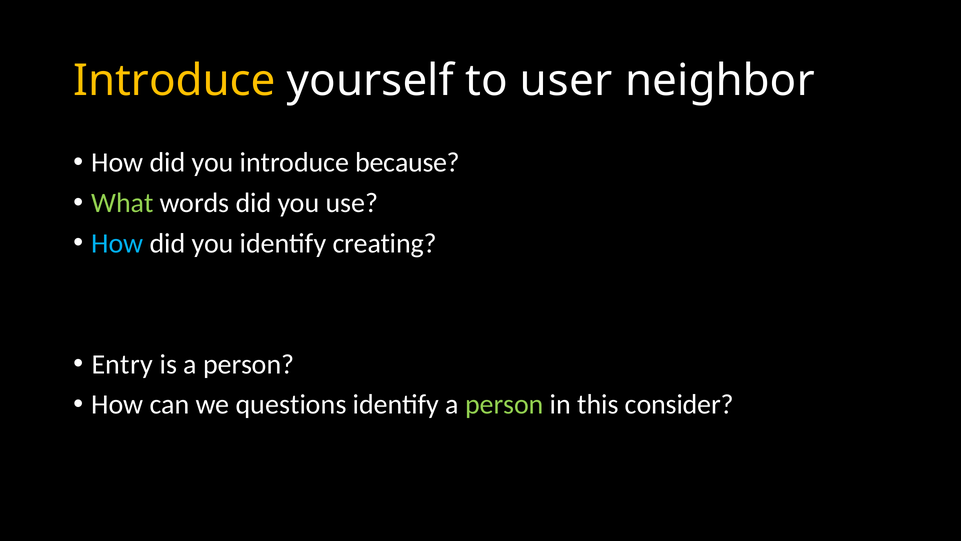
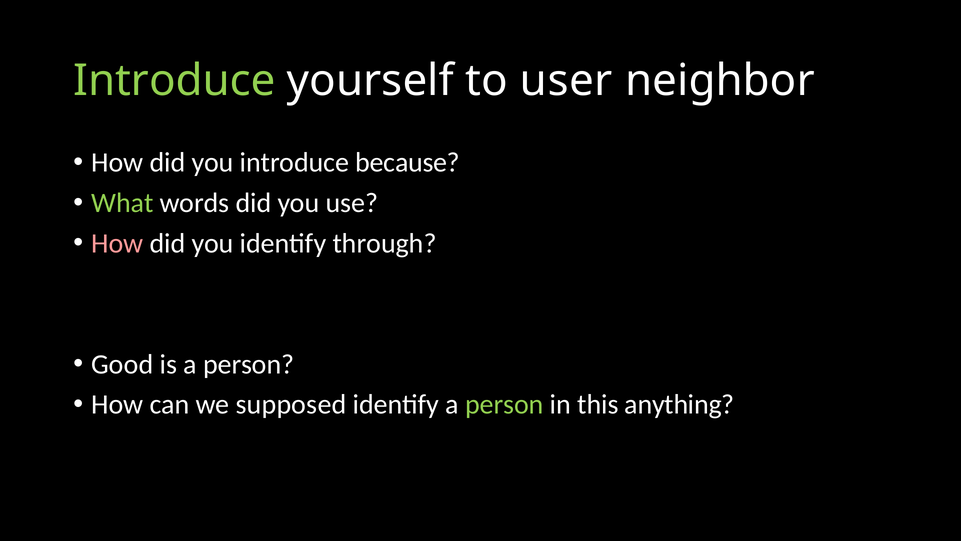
Introduce colour: yellow -> light green (174, 81)
How colour: light blue -> pink (117, 243)
creating: creating -> through (385, 243)
Entry: Entry -> Good (122, 364)
questions: questions -> supposed (291, 404)
consider: consider -> anything (679, 404)
